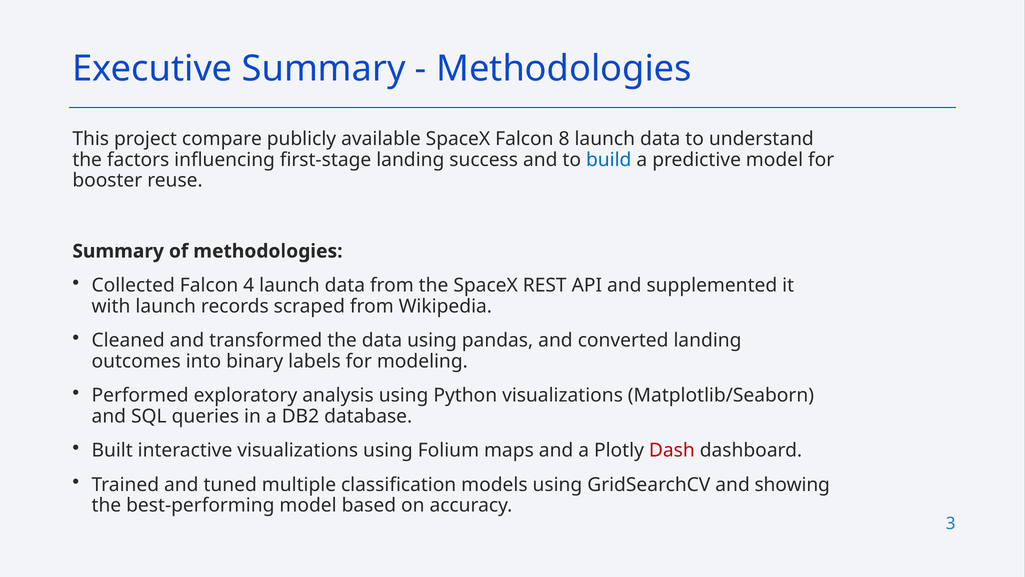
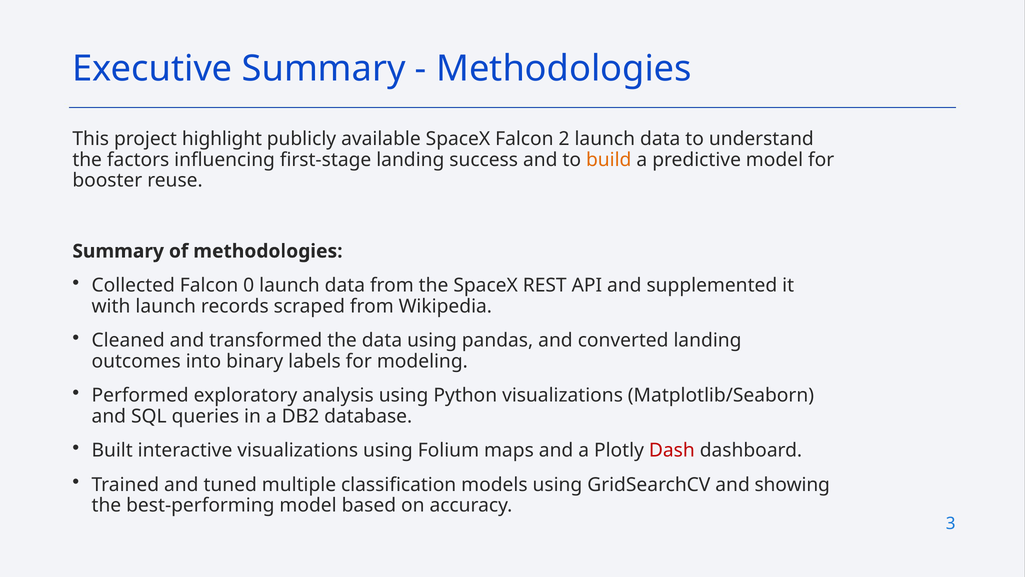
compare: compare -> highlight (222, 139)
8: 8 -> 2 (564, 139)
build colour: blue -> orange (609, 160)
4: 4 -> 0 (249, 285)
